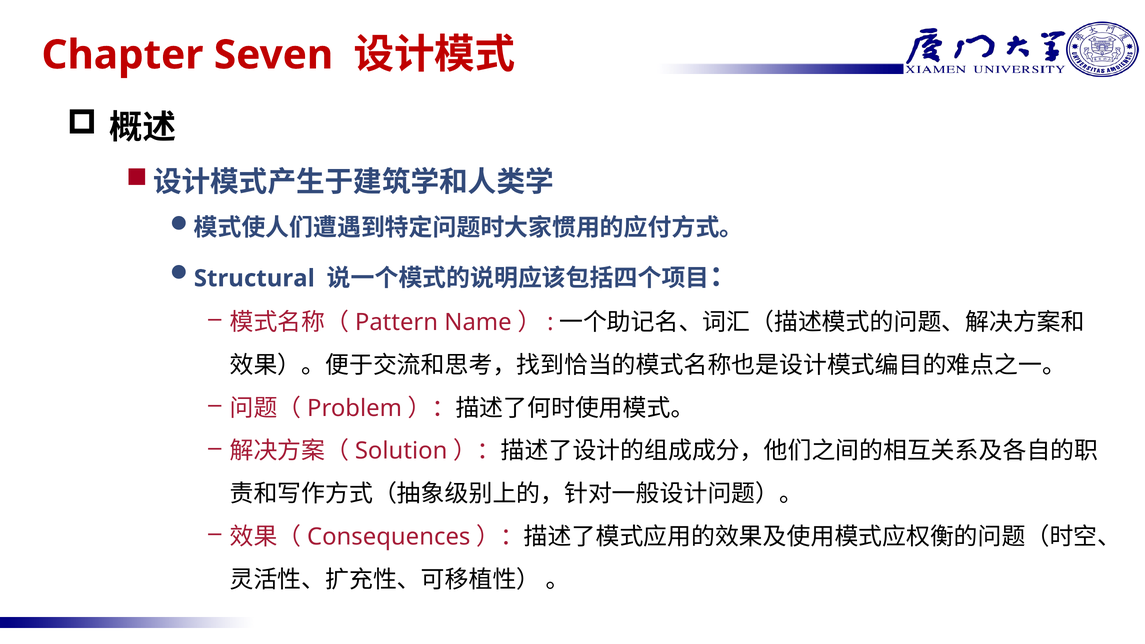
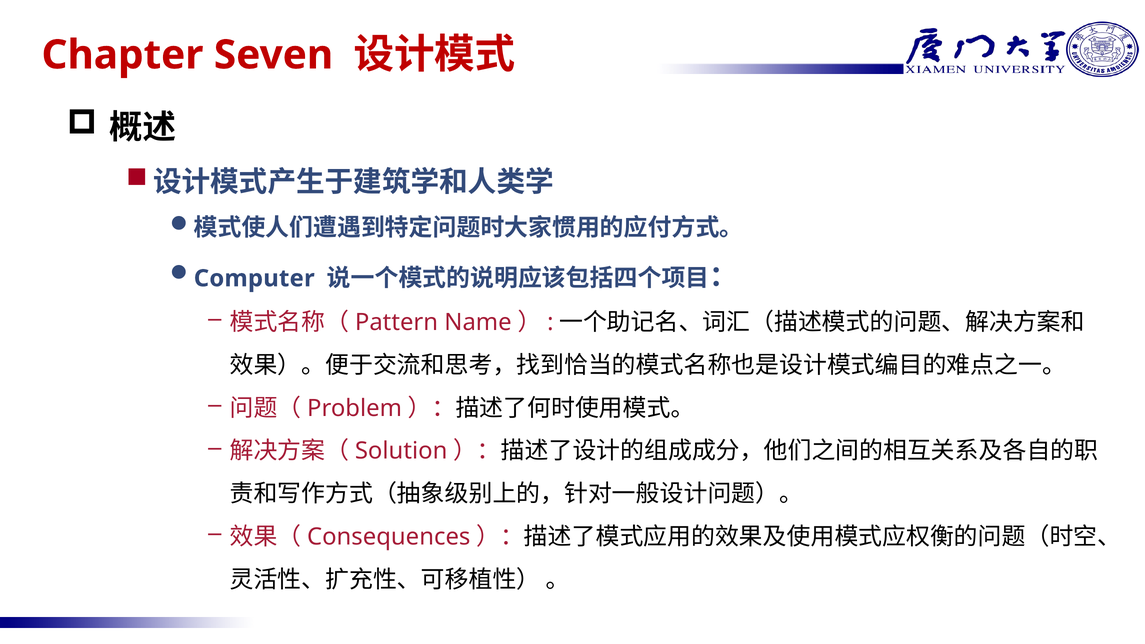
Structural: Structural -> Computer (254, 278)
